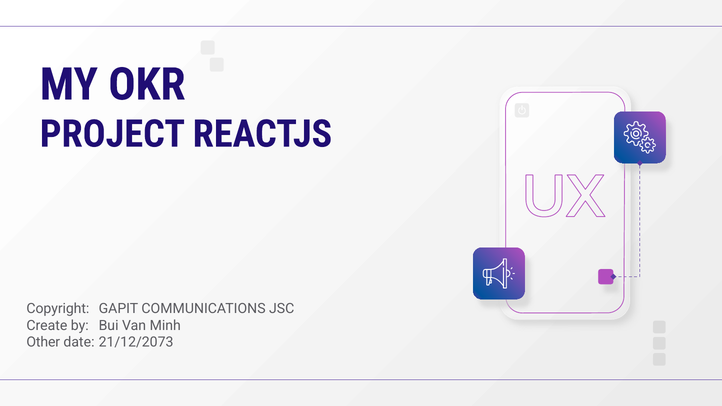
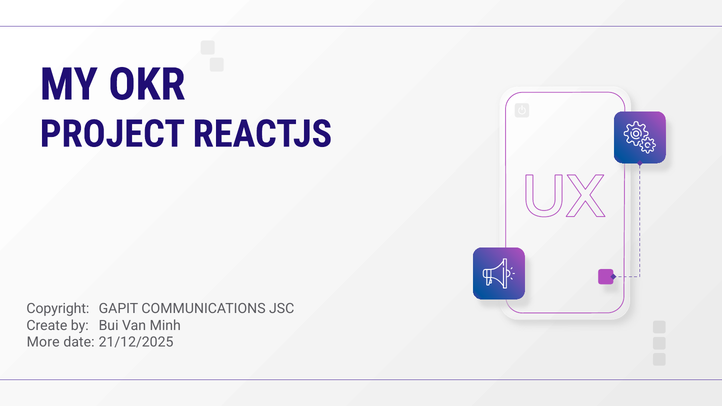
Other: Other -> More (43, 342)
21/12/2073: 21/12/2073 -> 21/12/2025 (136, 342)
